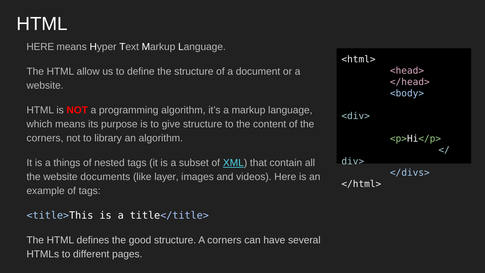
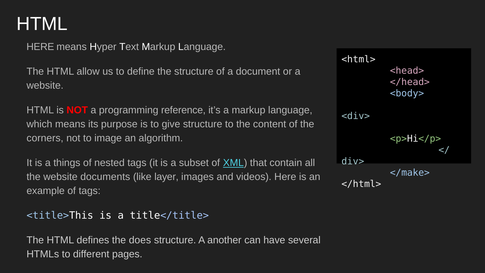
programming algorithm: algorithm -> reference (183, 110)
library: library -> image (108, 138)
</divs>: </divs> -> </make> (410, 173)
good: good -> does (140, 240)
A corners: corners -> another (224, 240)
